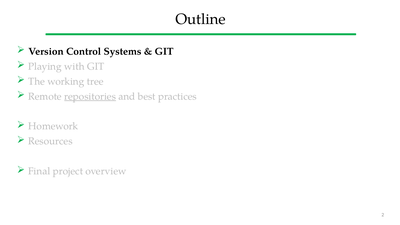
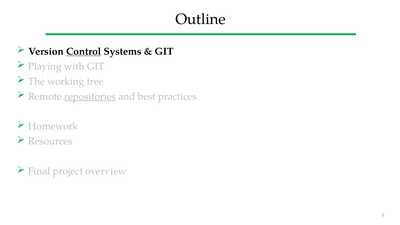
Control underline: none -> present (84, 52)
